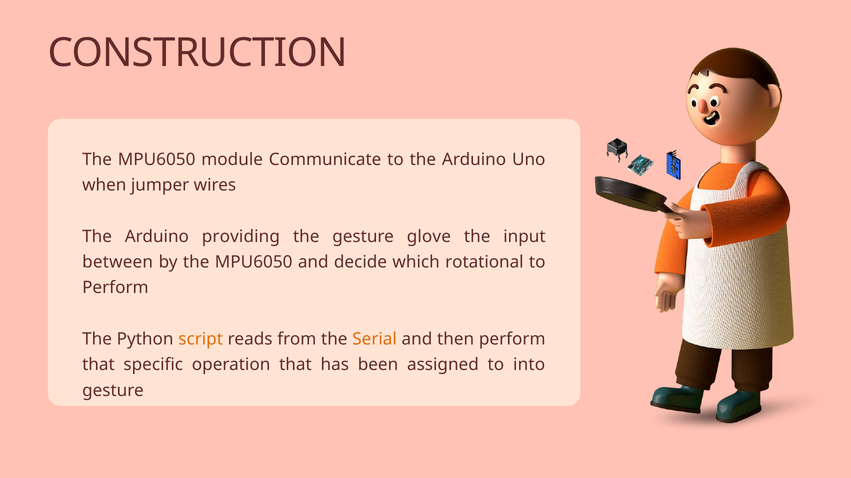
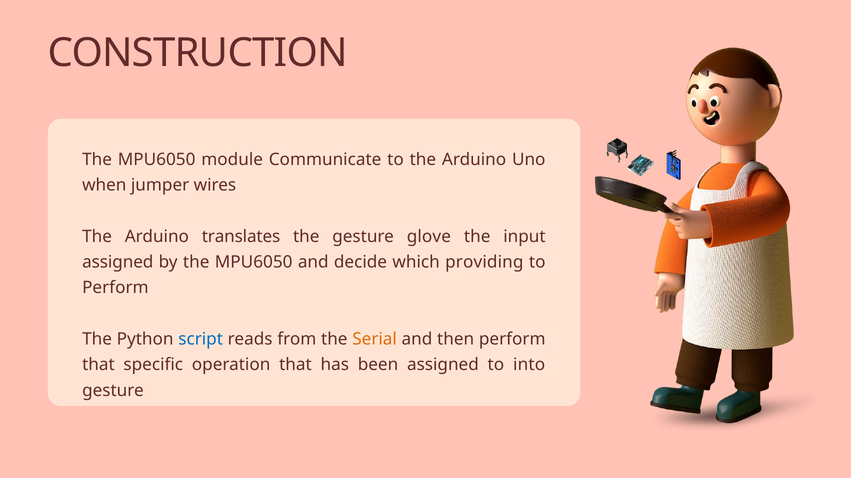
providing: providing -> translates (241, 237)
between: between -> assigned (118, 262)
rotational: rotational -> providing (484, 262)
script colour: orange -> blue (201, 340)
